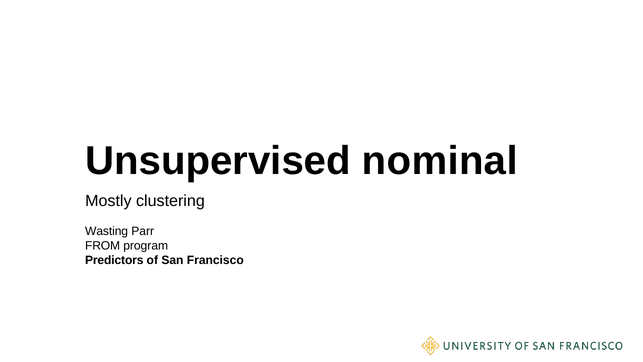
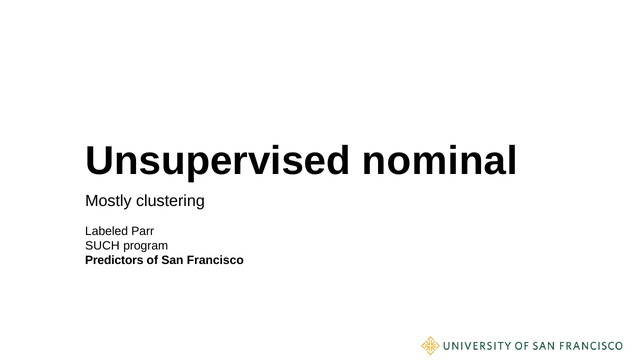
Wasting: Wasting -> Labeled (107, 231)
FROM: FROM -> SUCH (102, 246)
